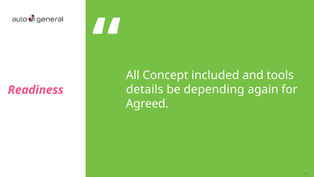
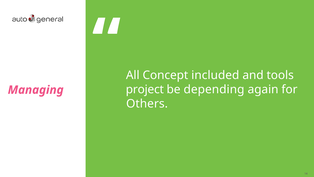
details: details -> project (145, 89)
Readiness: Readiness -> Managing (36, 90)
Agreed: Agreed -> Others (147, 103)
